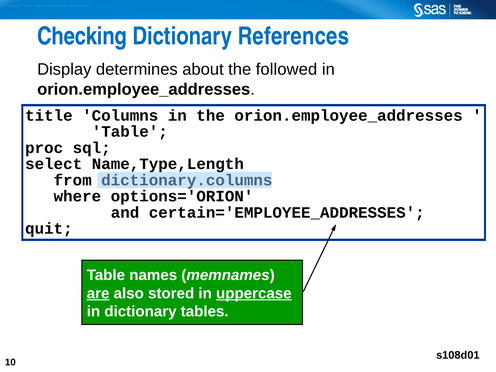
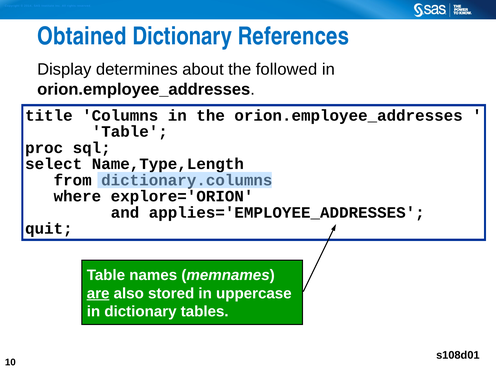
Checking: Checking -> Obtained (82, 36)
options='ORION: options='ORION -> explore='ORION (182, 196)
certain='EMPLOYEE_ADDRESSES: certain='EMPLOYEE_ADDRESSES -> applies='EMPLOYEE_ADDRESSES (287, 213)
uppercase underline: present -> none (254, 293)
